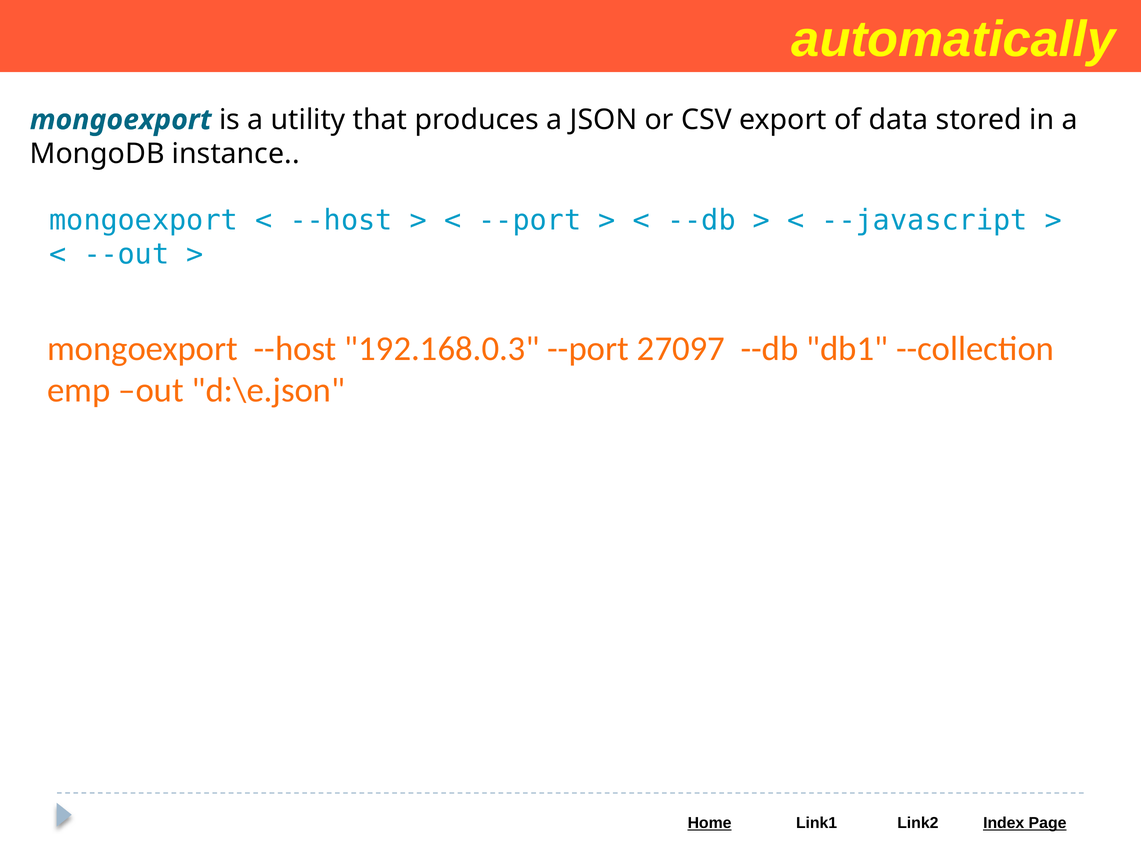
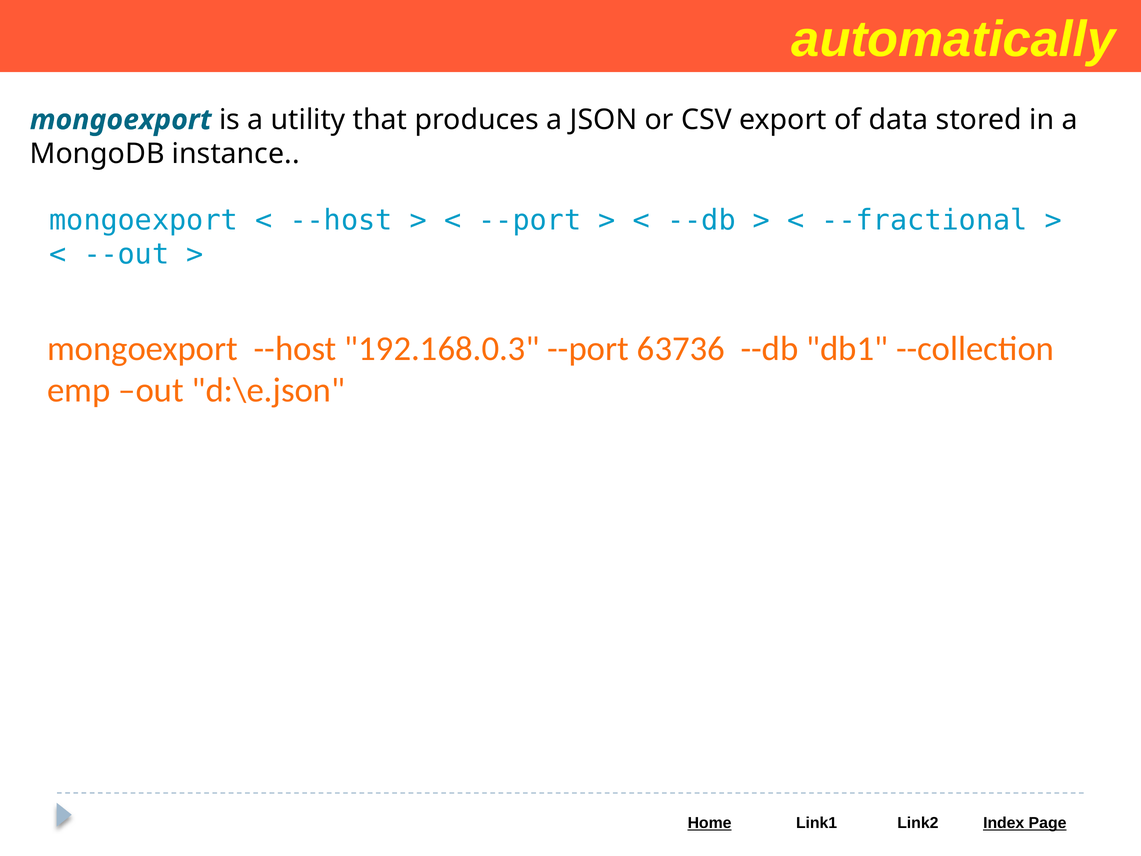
--javascript: --javascript -> --fractional (925, 220)
27097: 27097 -> 63736 (681, 348)
